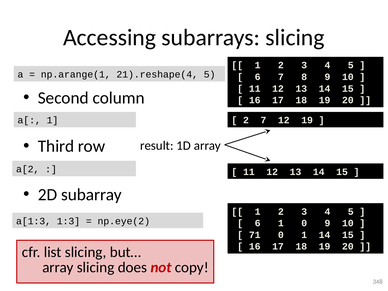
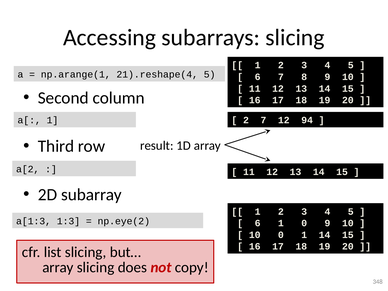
12 19: 19 -> 94 (307, 120)
71: 71 -> 10 (255, 235)
